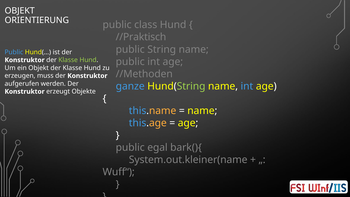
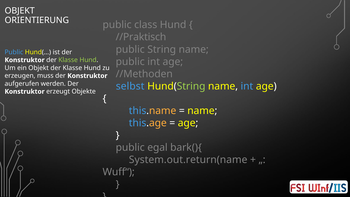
ganze: ganze -> selbst (130, 86)
System.out.kleiner(name: System.out.kleiner(name -> System.out.return(name (188, 160)
